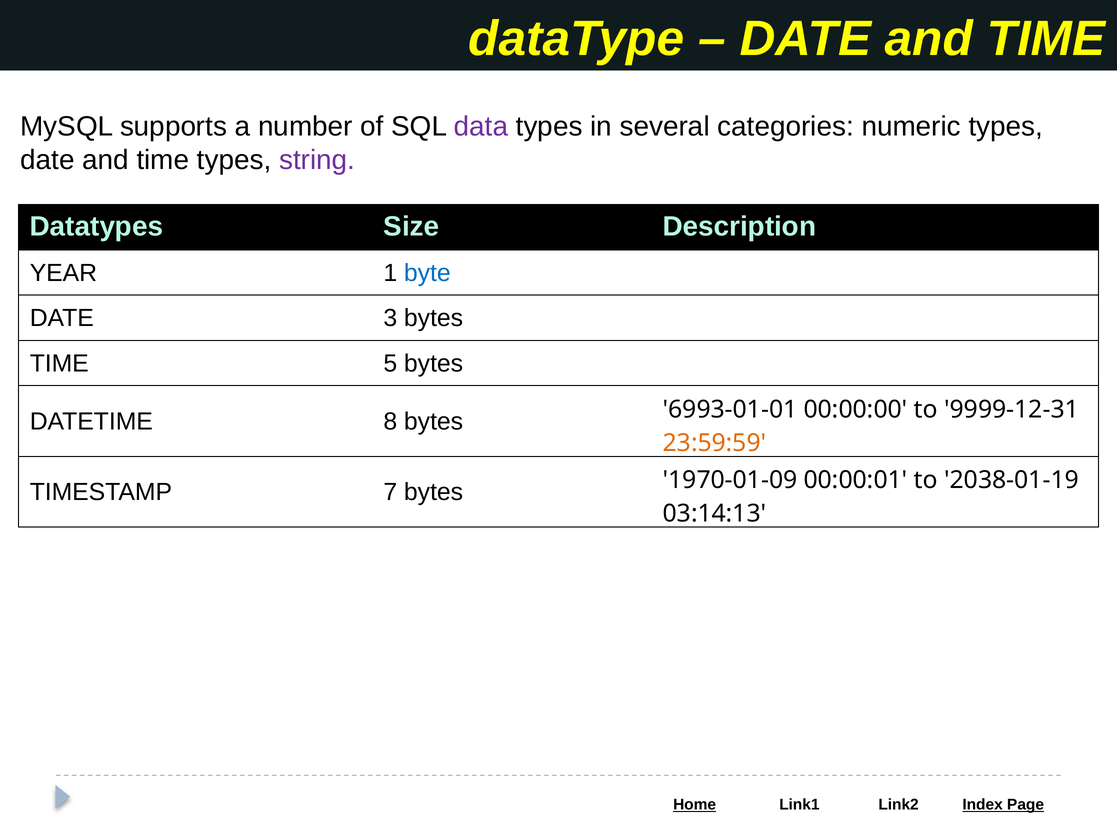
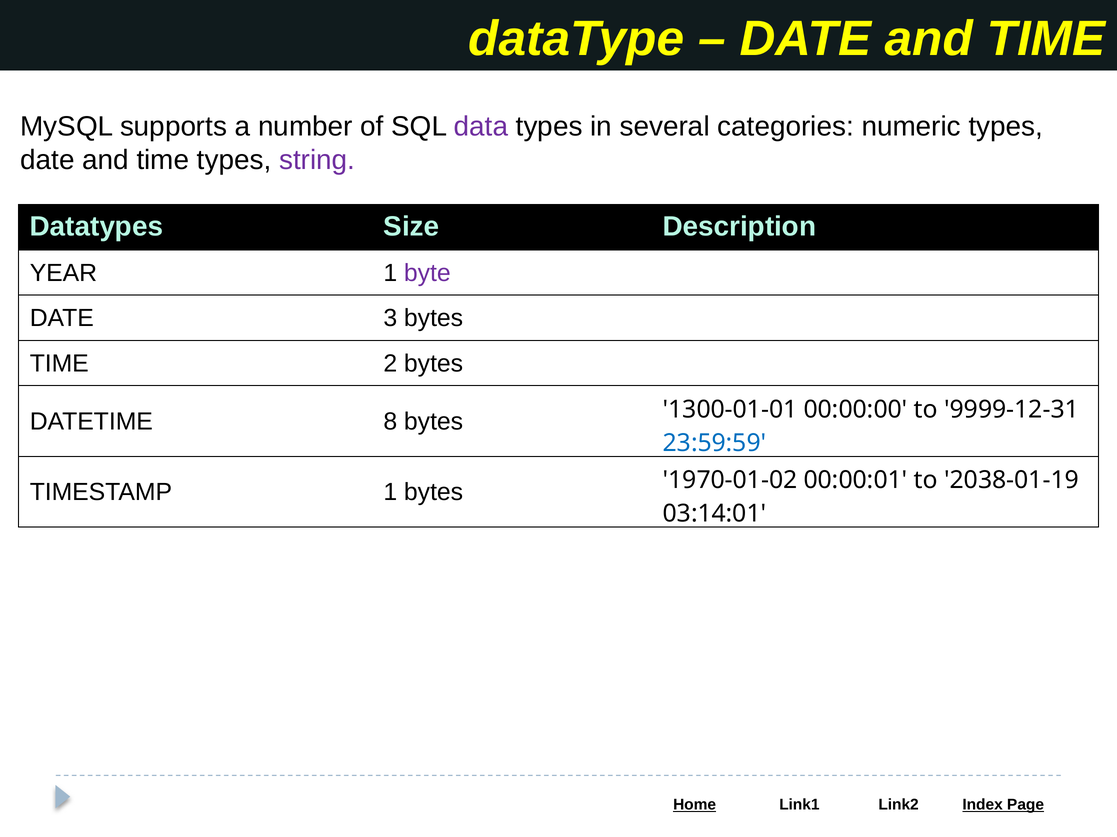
byte colour: blue -> purple (427, 273)
5: 5 -> 2 (390, 364)
6993-01-01: 6993-01-01 -> 1300-01-01 (730, 410)
23:59:59 colour: orange -> blue (715, 443)
TIMESTAMP 7: 7 -> 1 (390, 492)
1970-01-09: 1970-01-09 -> 1970-01-02 (730, 481)
03:14:13: 03:14:13 -> 03:14:01 (715, 514)
